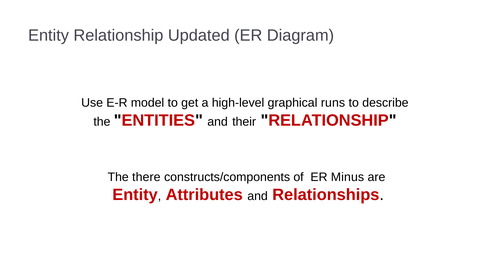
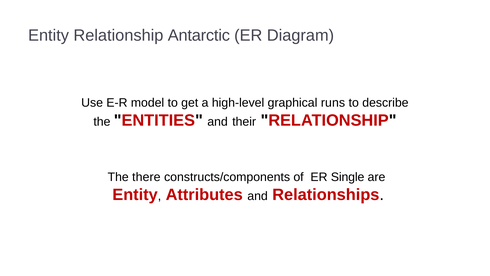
Updated: Updated -> Antarctic (199, 35)
Minus: Minus -> Single (348, 177)
